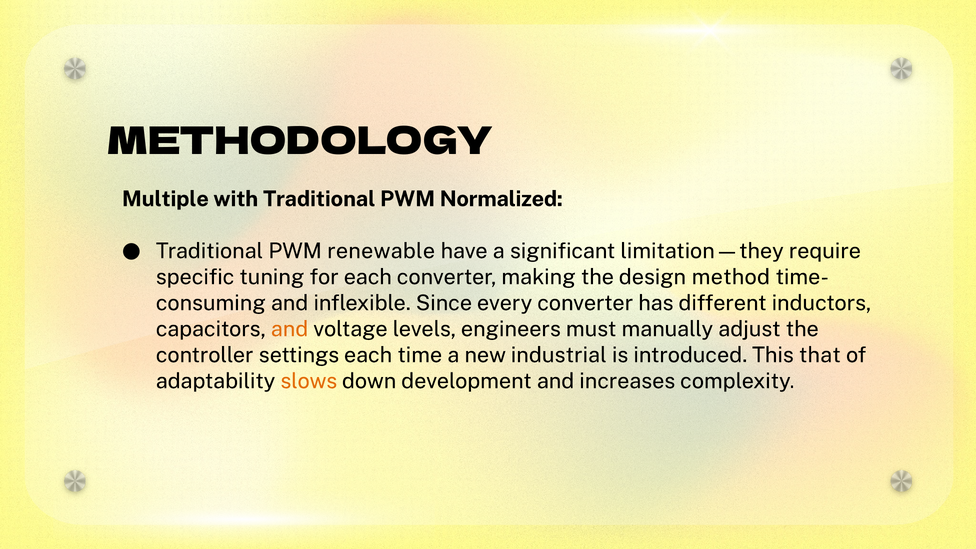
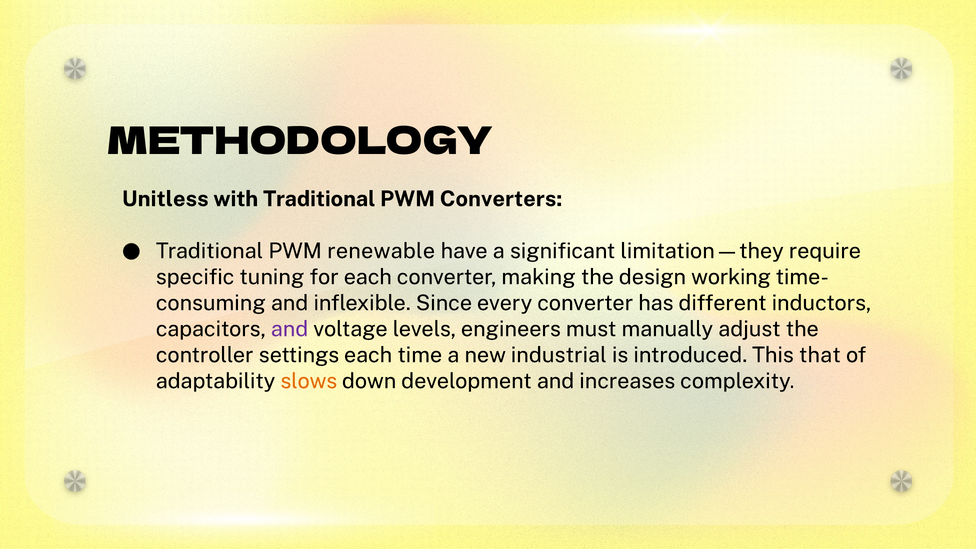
Multiple: Multiple -> Unitless (165, 199)
Normalized: Normalized -> Converters (501, 199)
method: method -> working (731, 277)
and colour: orange -> purple (290, 329)
